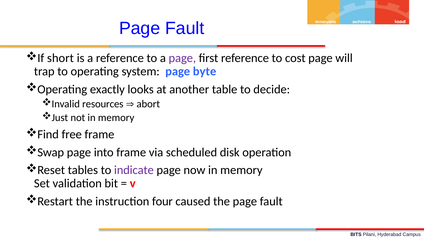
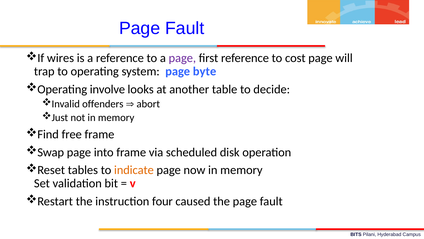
short: short -> wires (61, 58)
exactly: exactly -> involve (107, 89)
resources: resources -> offenders (103, 104)
indicate colour: purple -> orange (134, 170)
